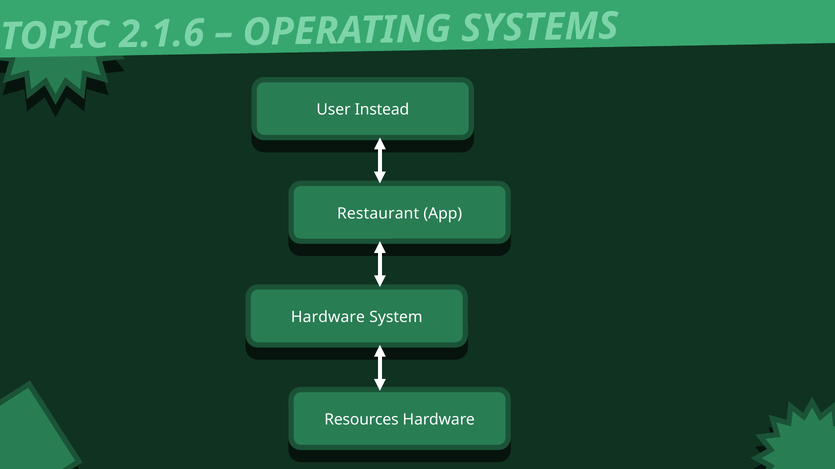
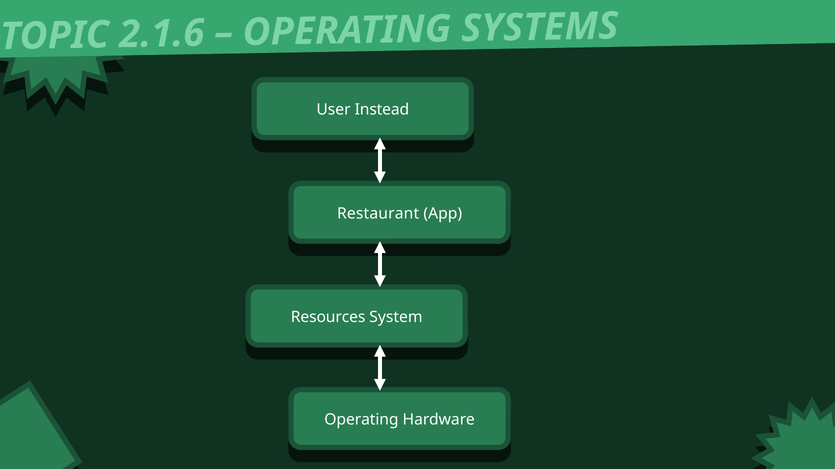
Hardware: Hardware -> Resources (328, 317)
Resources: Resources -> Operating (361, 420)
